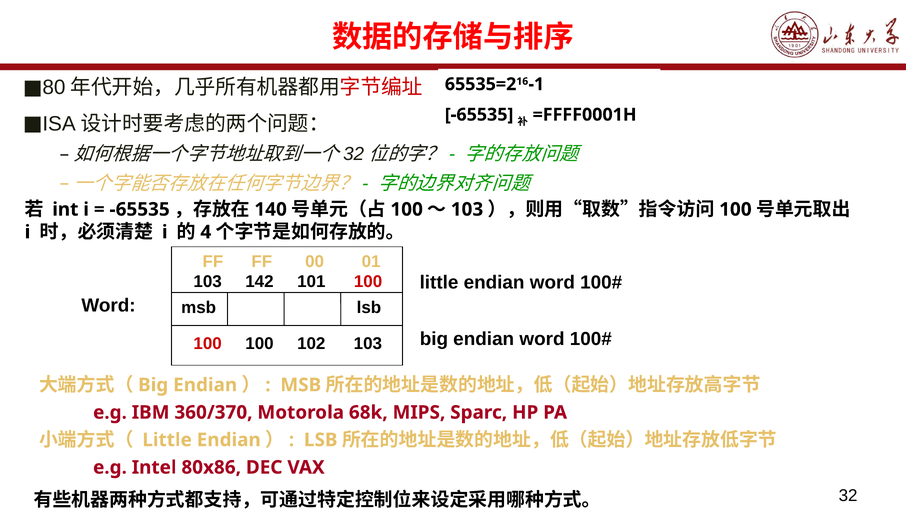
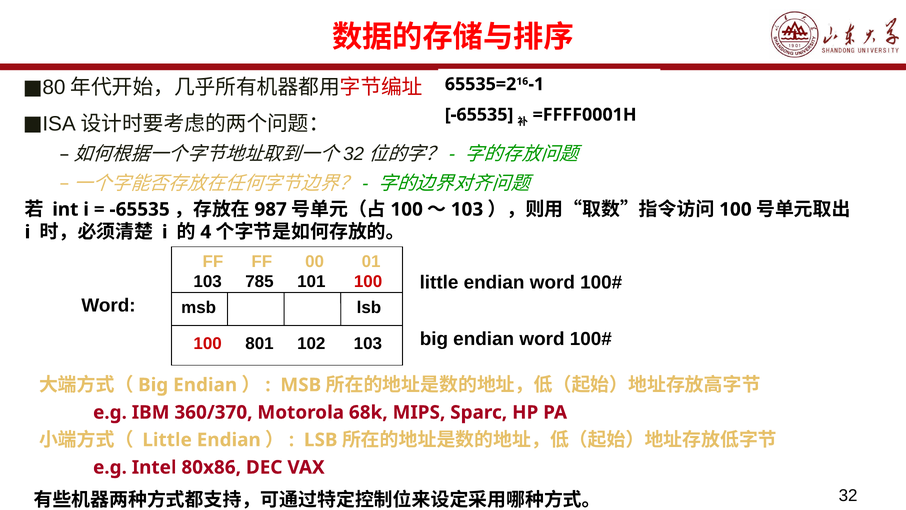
140: 140 -> 987 (271, 209)
142: 142 -> 785 (259, 281)
100 100: 100 -> 801 (259, 344)
